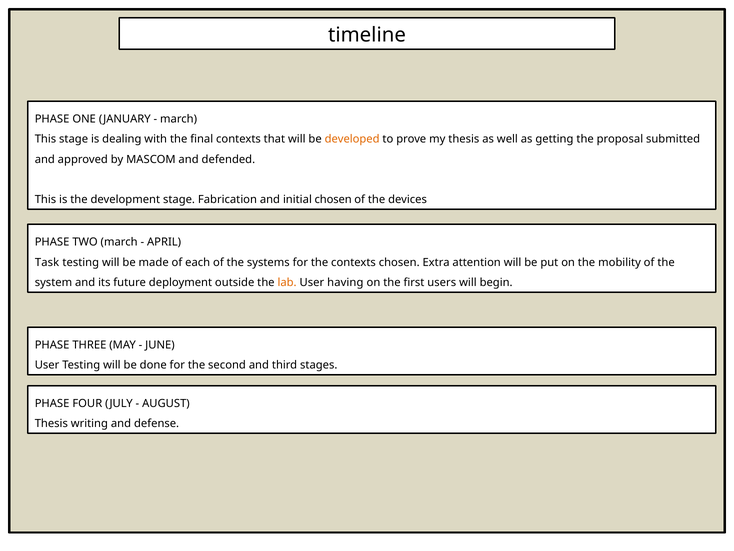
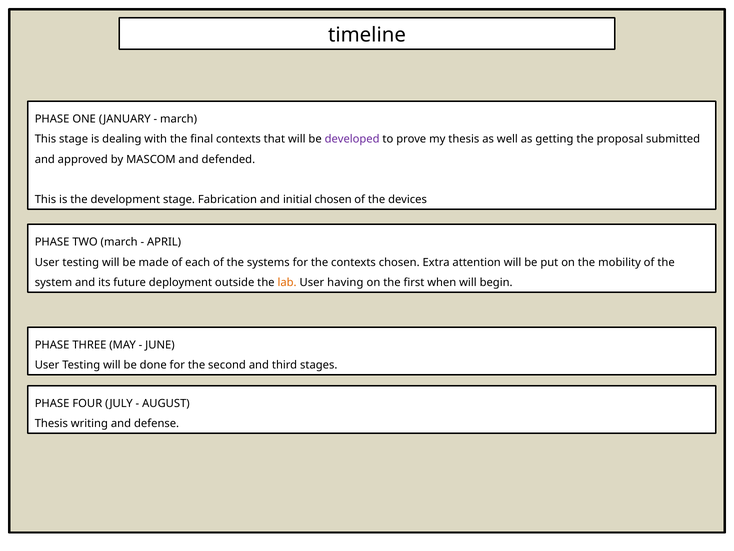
developed colour: orange -> purple (352, 139)
Task: Task -> User (47, 262)
users: users -> when (442, 282)
